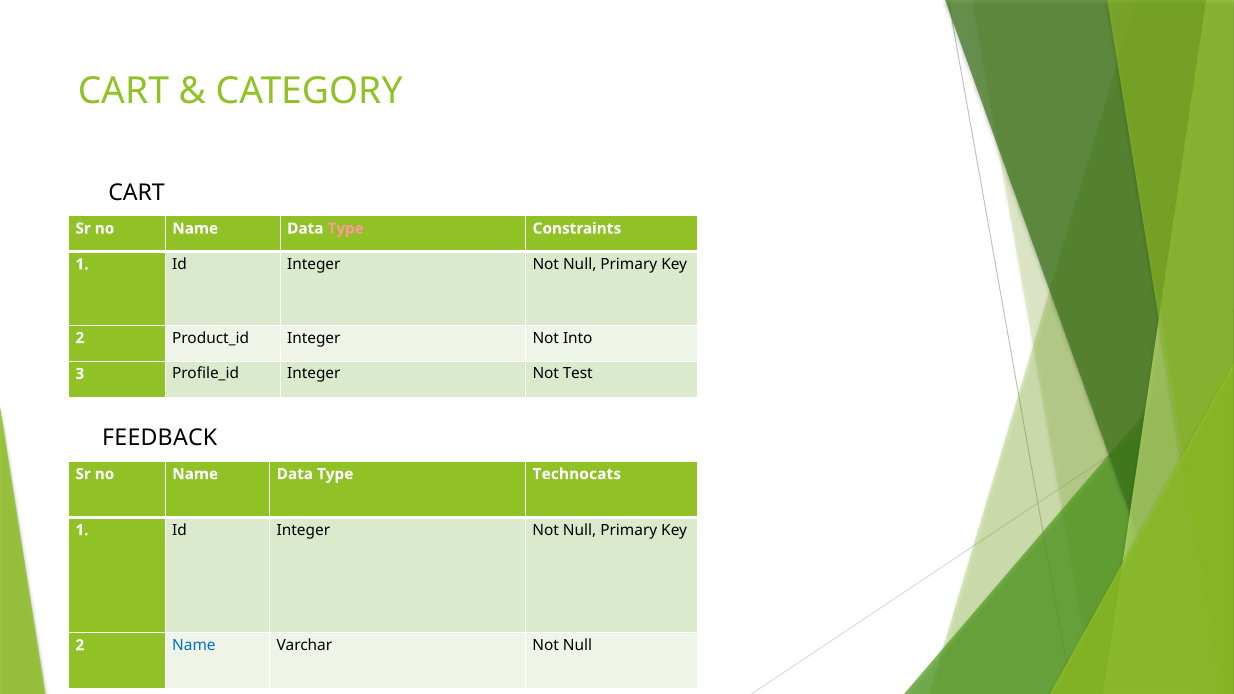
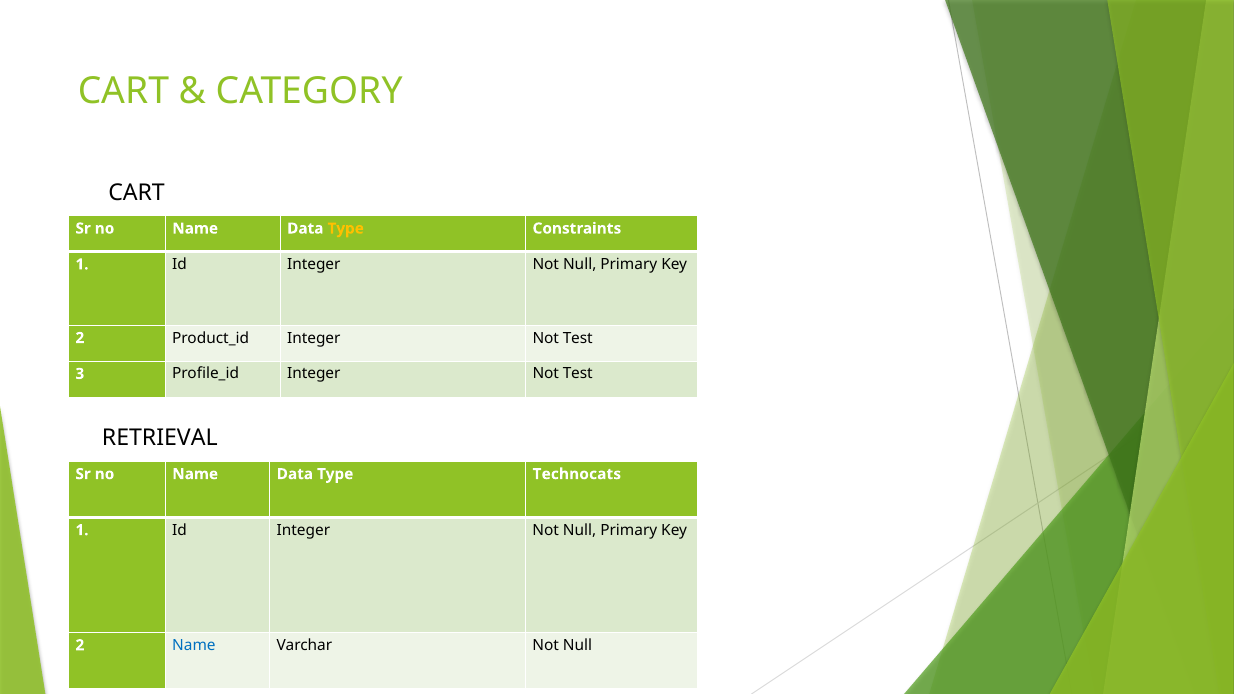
Type colour: pink -> yellow (346, 229)
Into: Into -> Test (578, 338)
FEEDBACK: FEEDBACK -> RETRIEVAL (160, 438)
